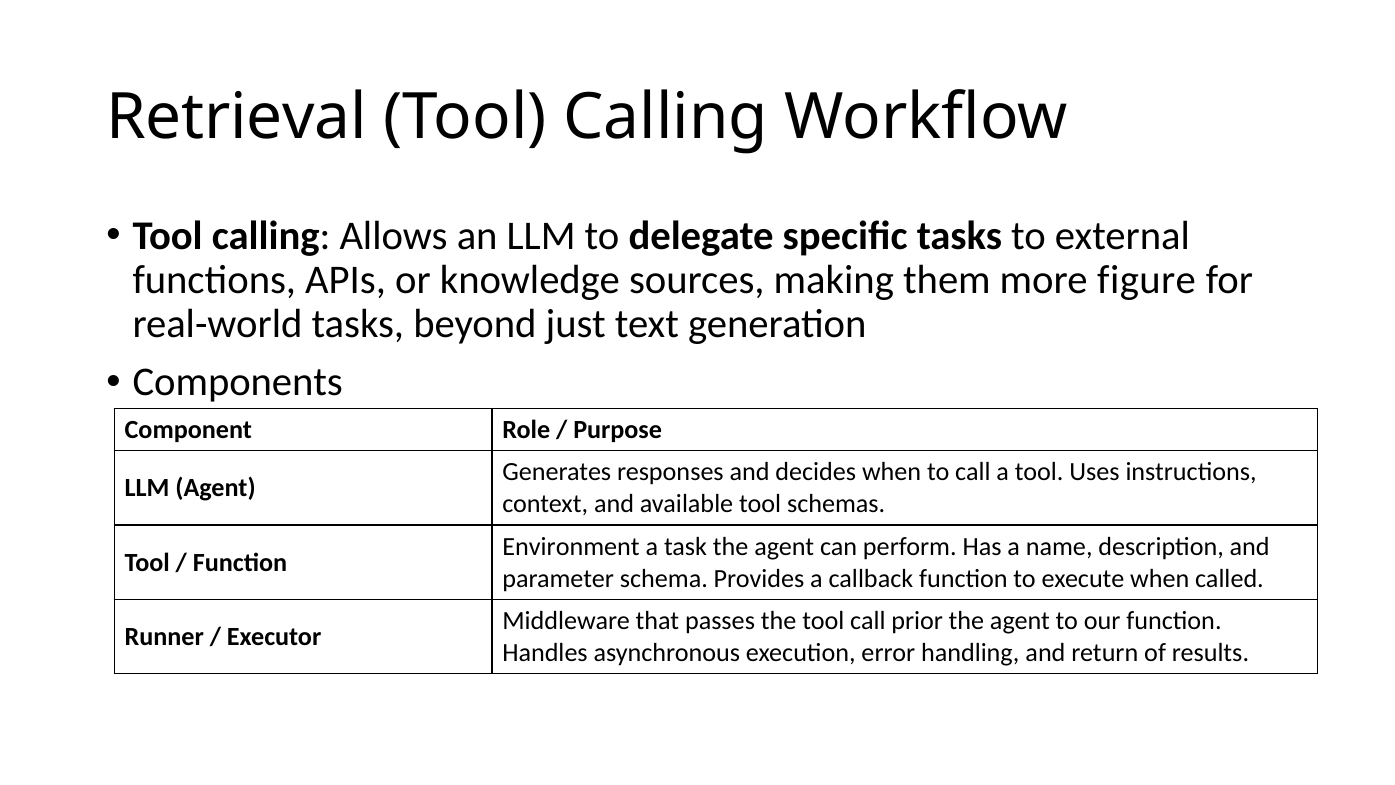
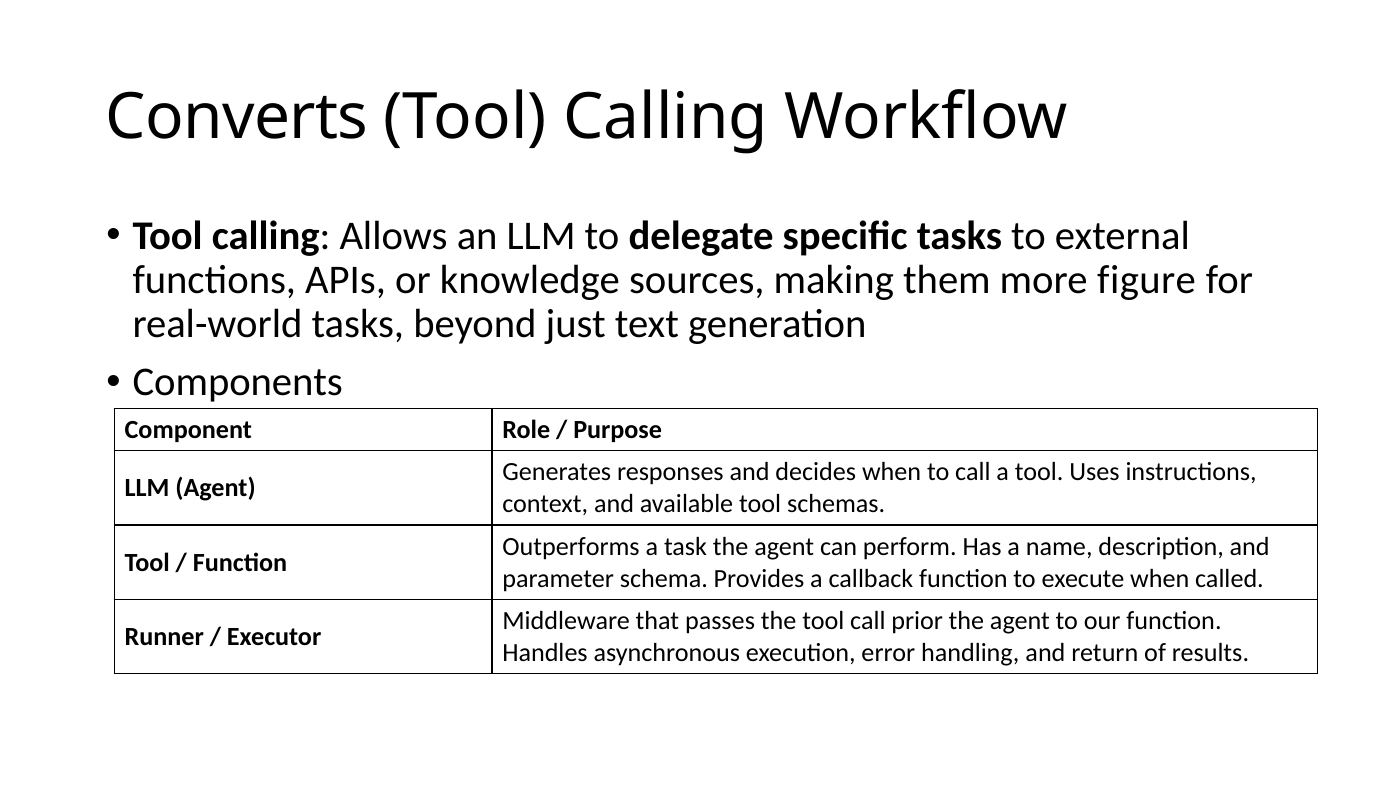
Retrieval: Retrieval -> Converts (237, 117)
Environment: Environment -> Outperforms (571, 546)
